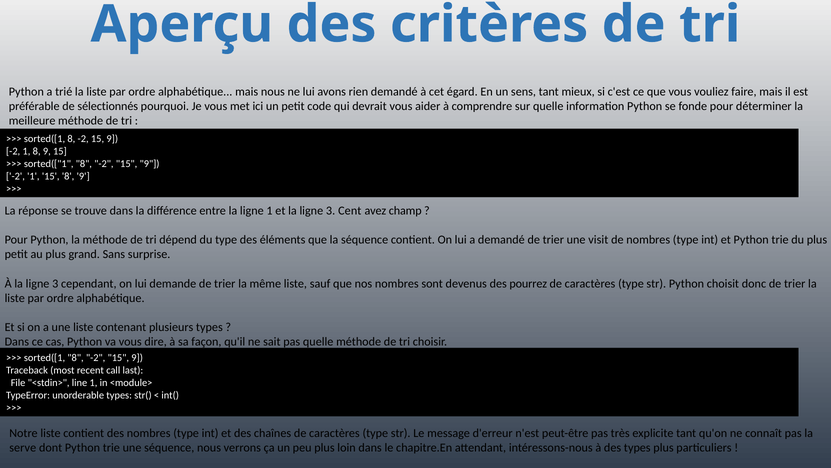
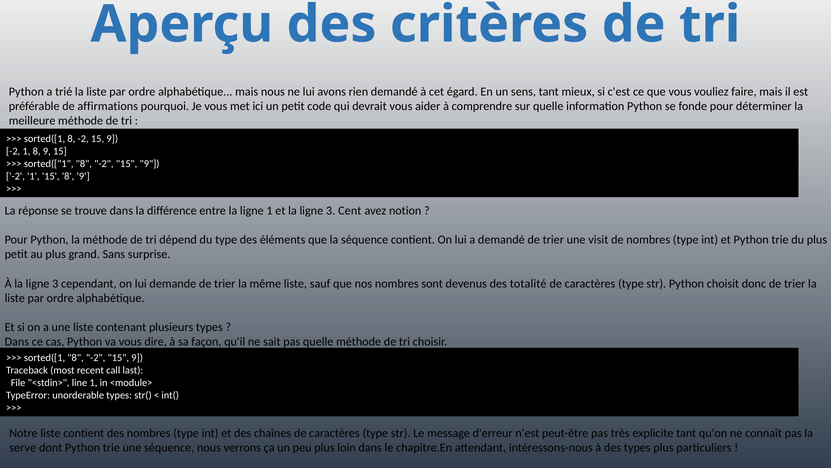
sélectionnés: sélectionnés -> affirmations (108, 106)
champ: champ -> notion (405, 210)
pourrez: pourrez -> totalité (528, 283)
